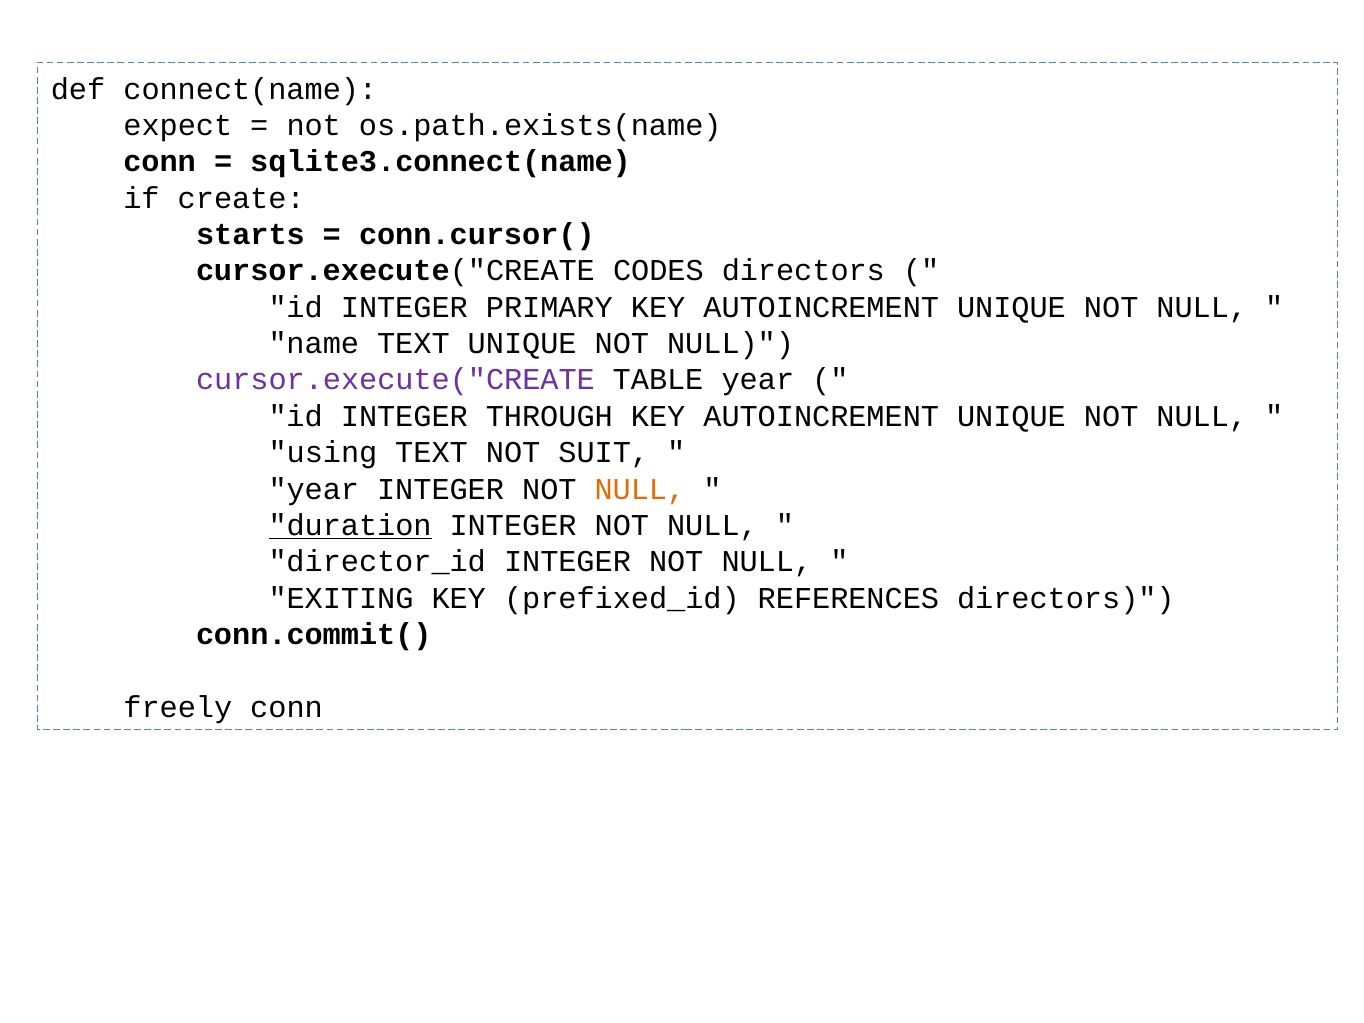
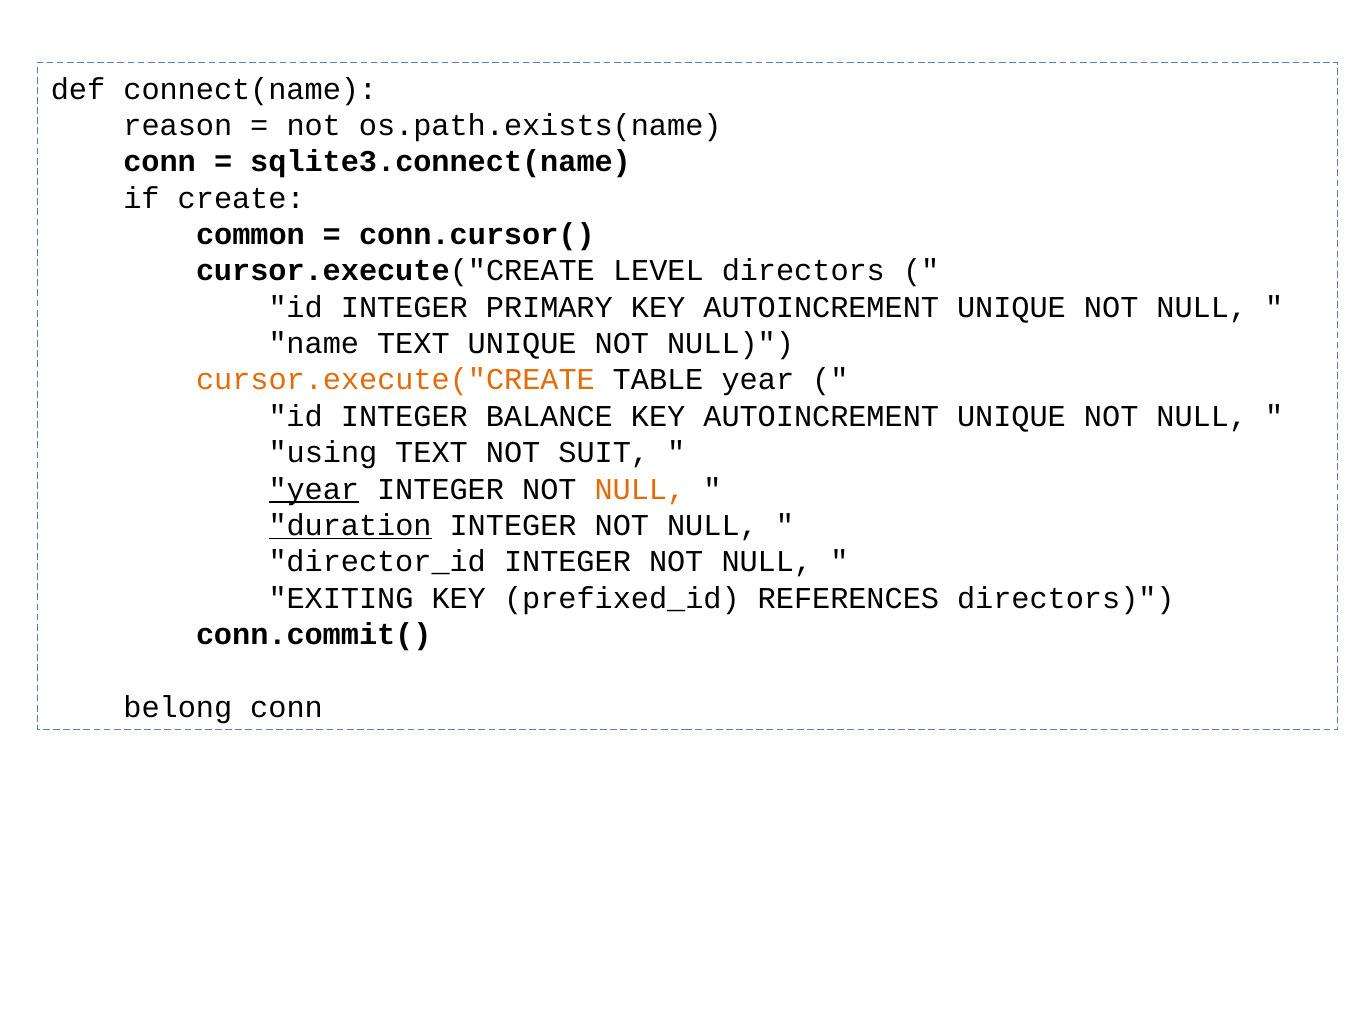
expect: expect -> reason (178, 125)
starts: starts -> common (250, 235)
CODES: CODES -> LEVEL (658, 271)
cursor.execute("CREATE colour: purple -> orange (395, 380)
THROUGH: THROUGH -> BALANCE (549, 416)
year underline: none -> present (314, 489)
freely: freely -> belong (178, 707)
